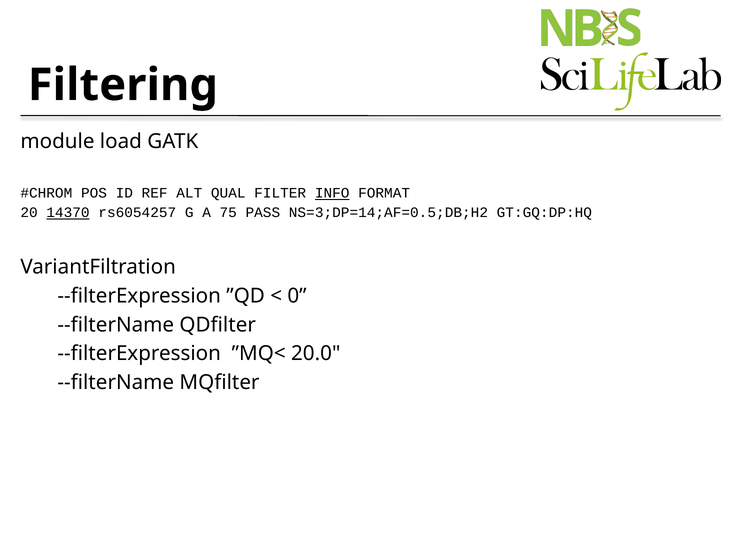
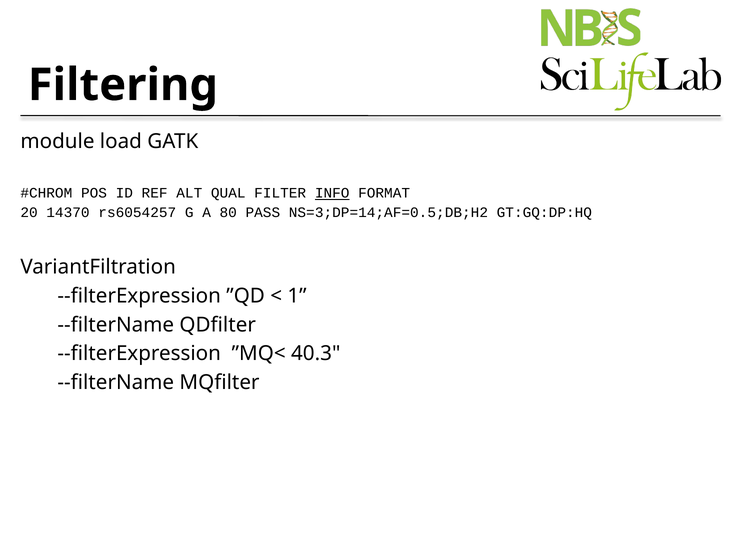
14370 underline: present -> none (68, 213)
75: 75 -> 80 (228, 213)
0: 0 -> 1 (297, 296)
20.0: 20.0 -> 40.3 (316, 354)
